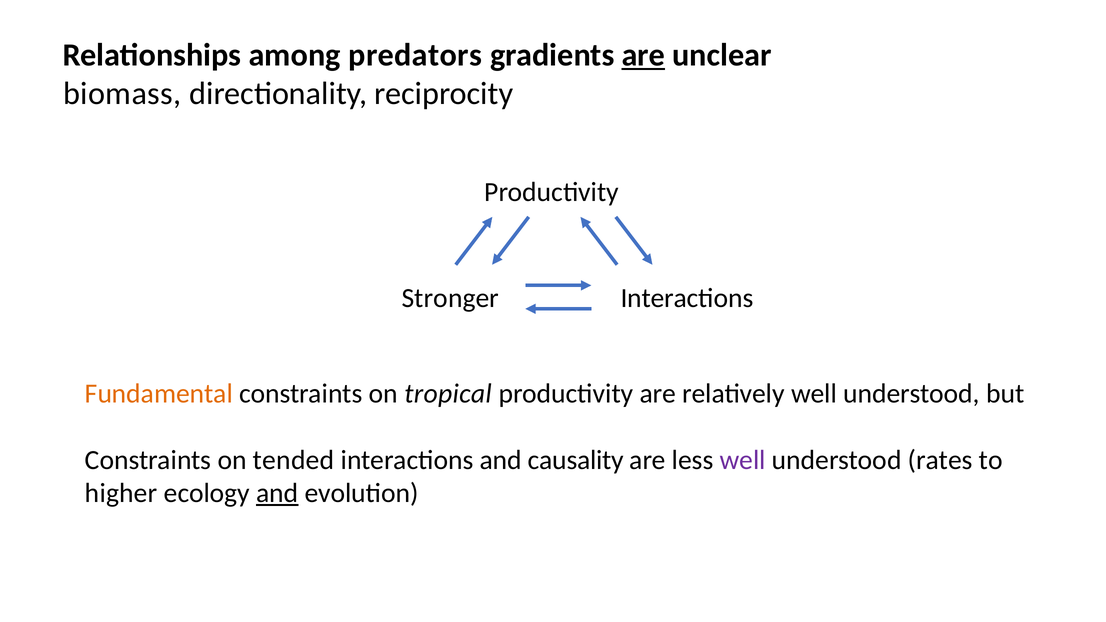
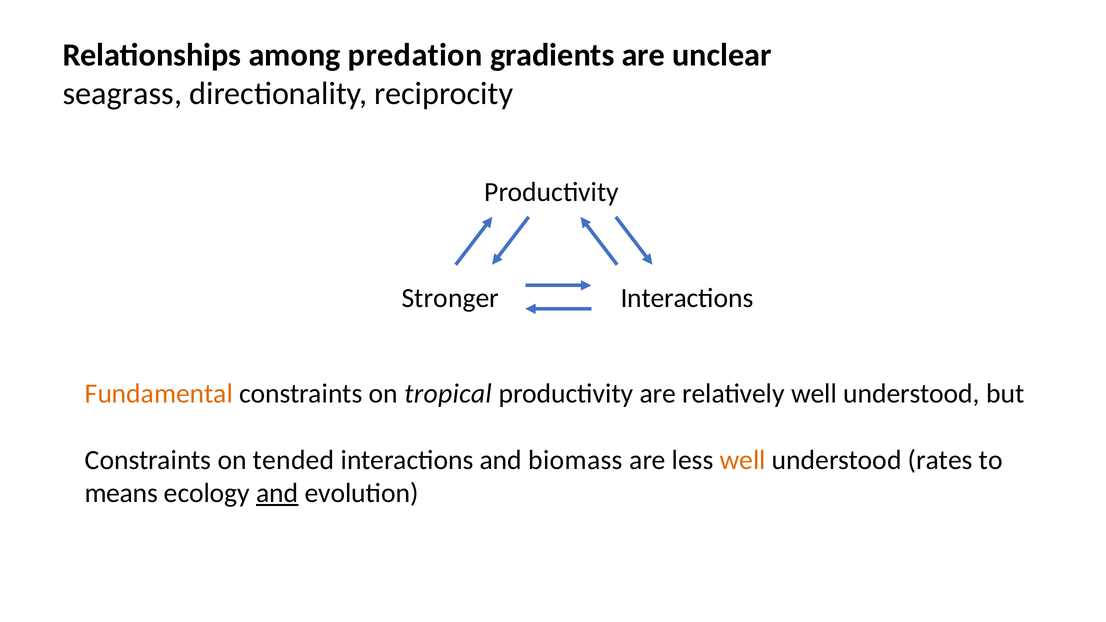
predators: predators -> predation (415, 55)
are underline: present -> none (643, 55)
biomass: biomass -> seagrass (122, 94)
causality: causality -> biomass (576, 460)
well colour: purple -> orange (743, 460)
higher: higher -> means (121, 493)
